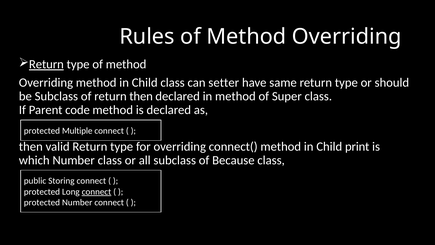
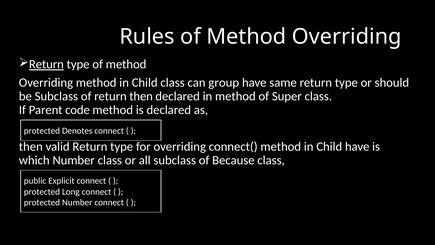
setter: setter -> group (224, 83)
Multiple: Multiple -> Denotes (77, 131)
Child print: print -> have (357, 146)
Storing: Storing -> Explicit (61, 181)
connect underline: present -> none (96, 191)
